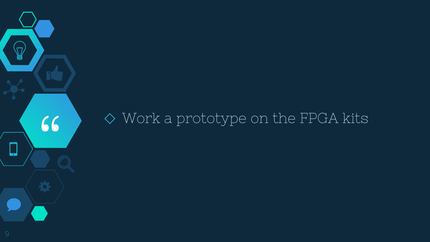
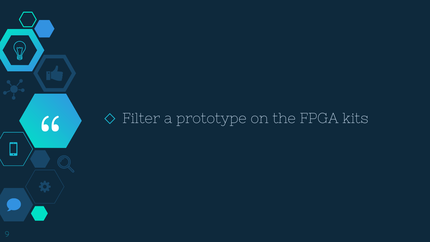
Work: Work -> Filter (141, 118)
